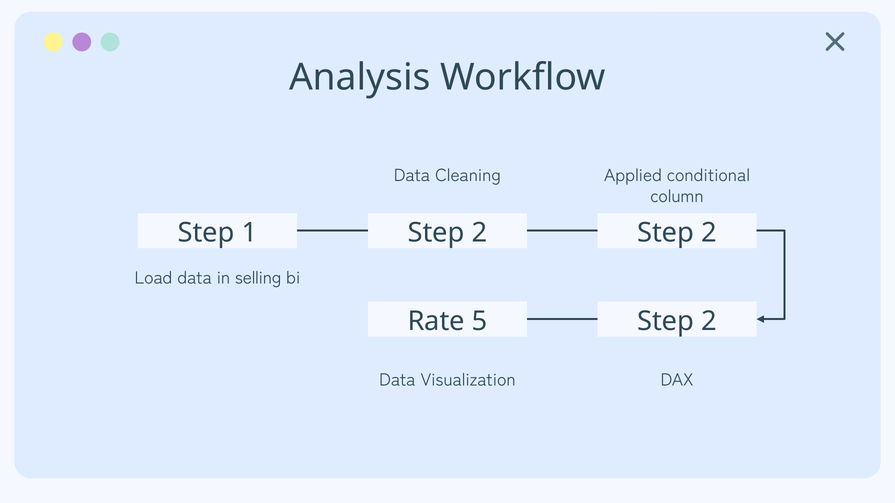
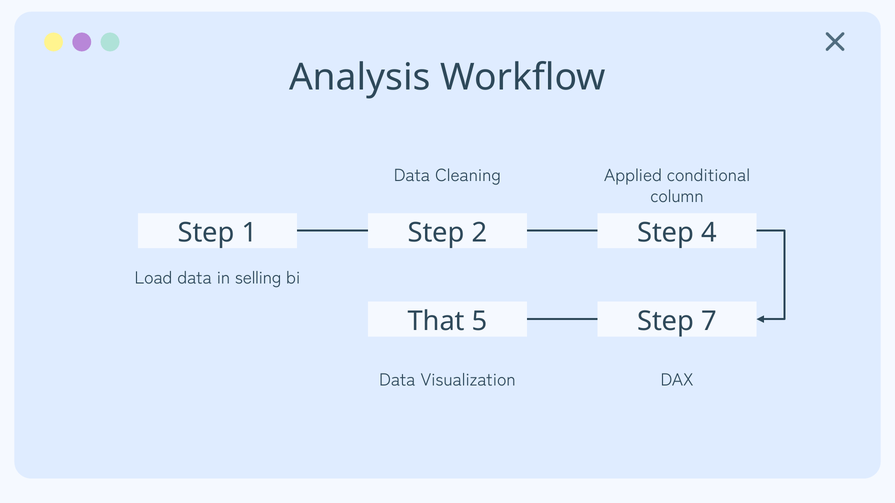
2: 2 -> 4 (709, 233)
Rate: Rate -> That (436, 321)
2: 2 -> 7 (709, 321)
